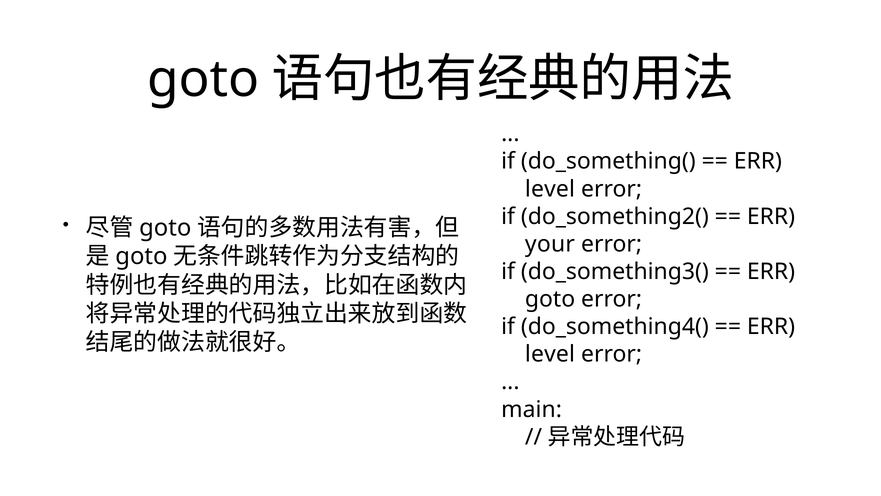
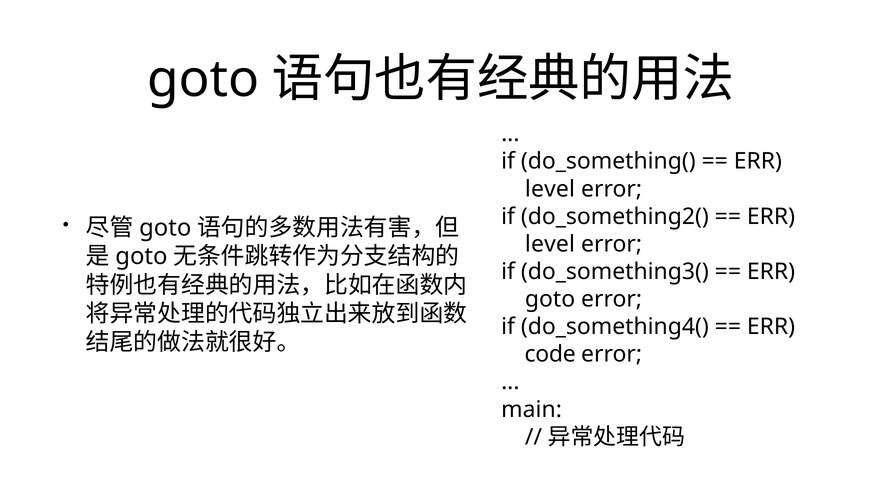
your: your -> level (550, 244)
level: level -> code (550, 354)
